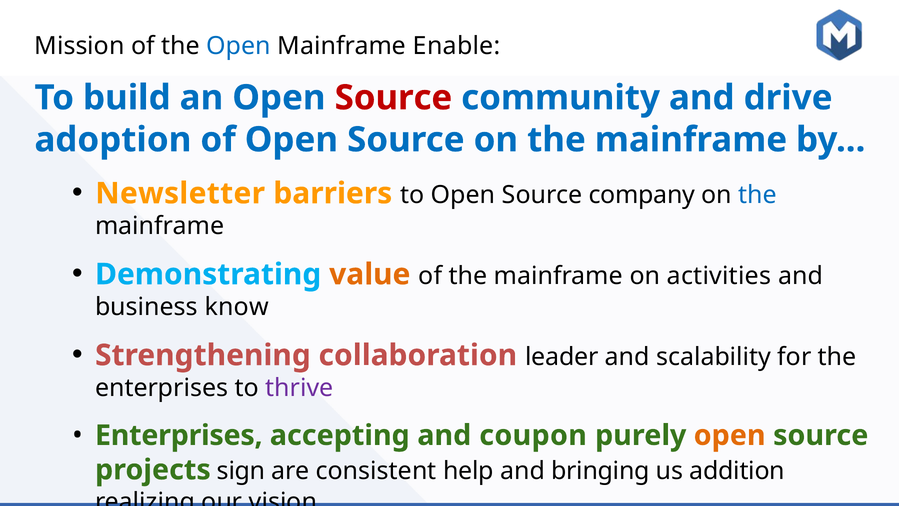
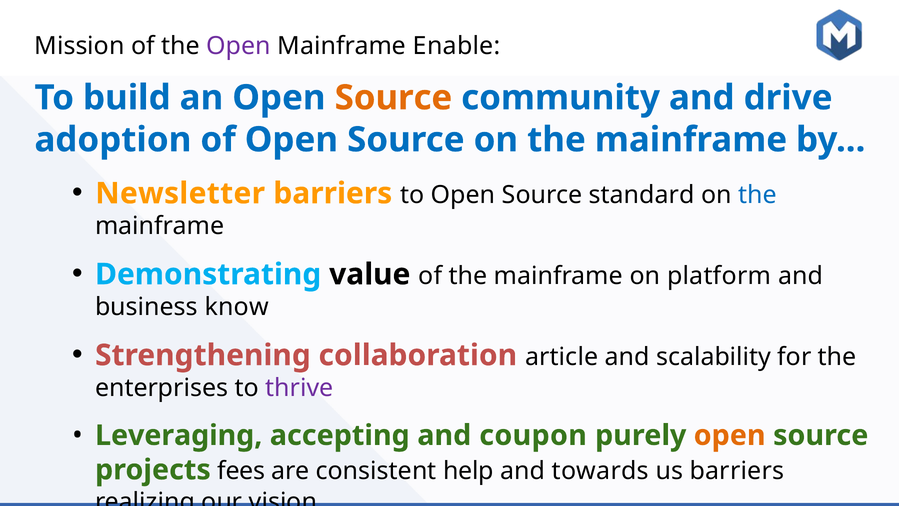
Open colour: blue -> purple (239, 46)
Source colour: red -> orange (393, 98)
company: company -> standard (642, 195)
value colour: orange -> black (370, 274)
activities: activities -> platform (719, 276)
leader: leader -> article (562, 357)
Enterprises: Enterprises -> Leveraging (179, 435)
sign: sign -> fees (241, 471)
bringing: bringing -> towards (600, 471)
us addition: addition -> barriers (737, 471)
